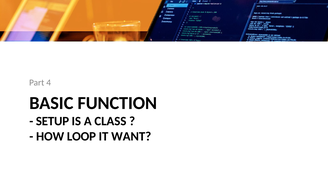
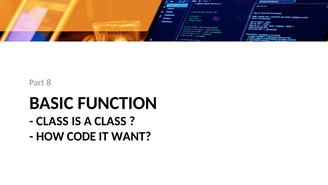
4: 4 -> 8 (49, 82)
SETUP: SETUP -> CLASS (52, 121)
LOOP: LOOP -> CODE (81, 136)
